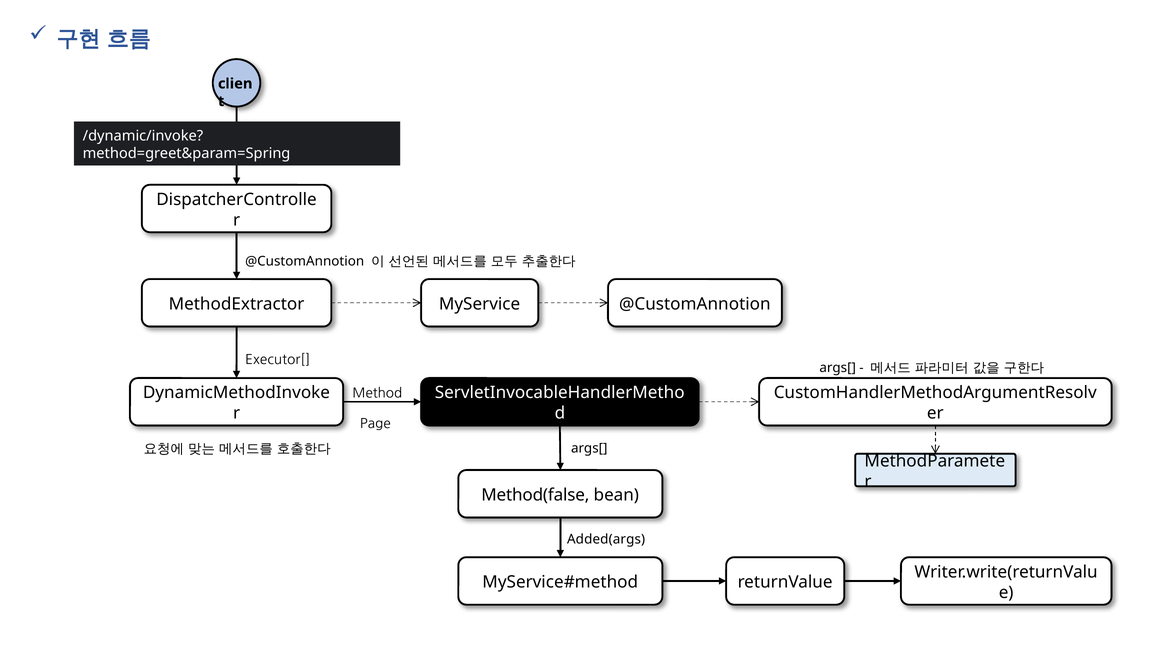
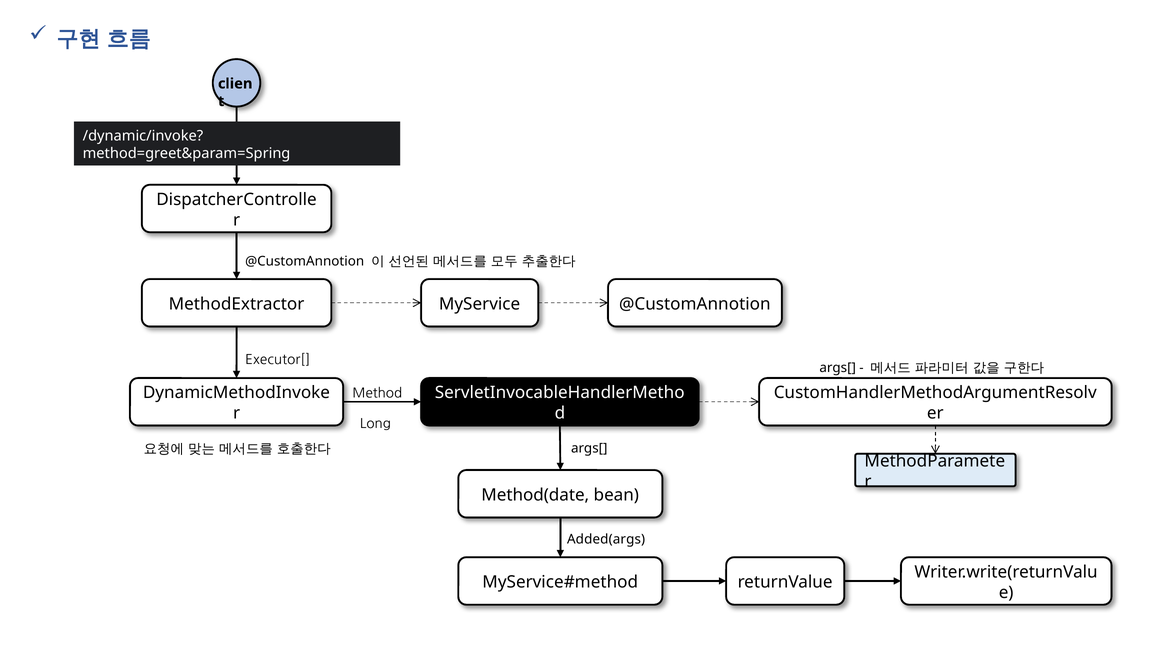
Page: Page -> Long (375, 424)
Method(false: Method(false -> Method(date (535, 495)
